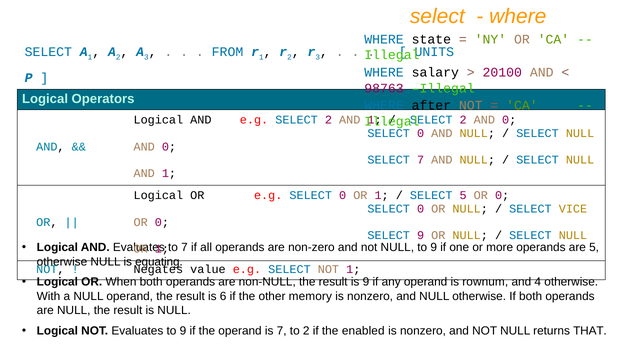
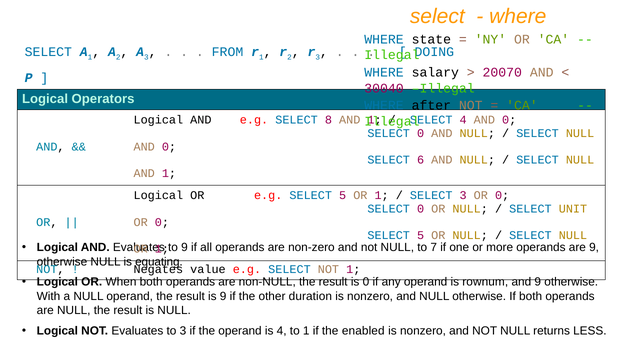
UNITS: UNITS -> DOING (434, 52)
20100: 20100 -> 20070 (502, 73)
98763: 98763 -> 30040 (384, 88)
e.g SELECT 2: 2 -> 8 (328, 120)
2: 2 -> 4 (463, 120)
SELECT 7: 7 -> 6 (421, 160)
e.g SELECT 0: 0 -> 5 (343, 196)
SELECT 5: 5 -> 3 (463, 196)
VICE: VICE -> UNIT (573, 209)
9: 9 -> 5 (421, 236)
to 7: 7 -> 9 (184, 248)
NULL to 9: 9 -> 7 (434, 248)
are 5: 5 -> 9 (594, 248)
is 9: 9 -> 0 (366, 282)
and 4: 4 -> 9 (538, 282)
is 6: 6 -> 9 (223, 297)
memory: memory -> duration (310, 297)
Evaluates to 9: 9 -> 3 (183, 331)
is 7: 7 -> 4 (282, 331)
to 2: 2 -> 1 (306, 331)
THAT: THAT -> LESS (590, 331)
